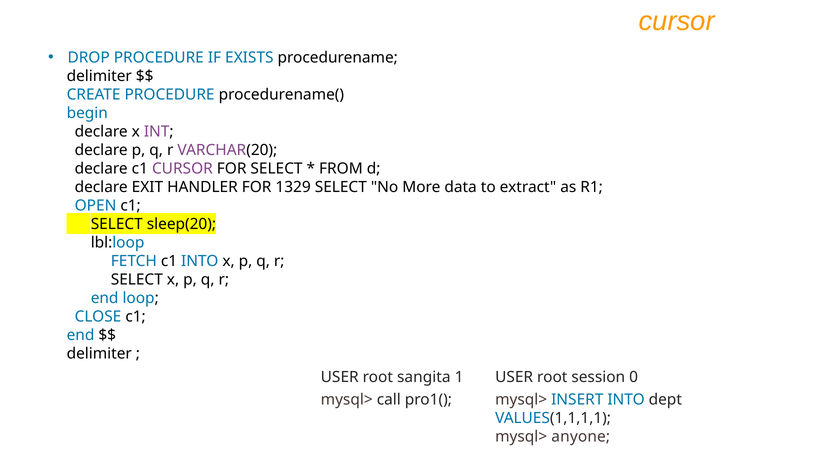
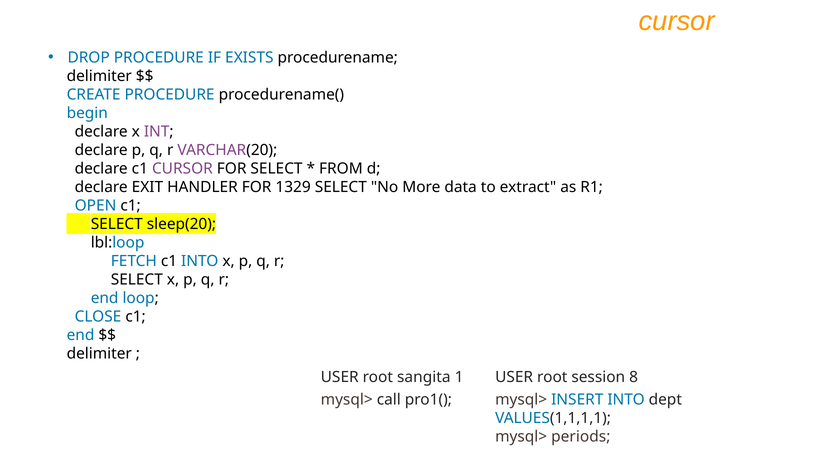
0: 0 -> 8 (634, 377)
anyone: anyone -> periods (581, 437)
